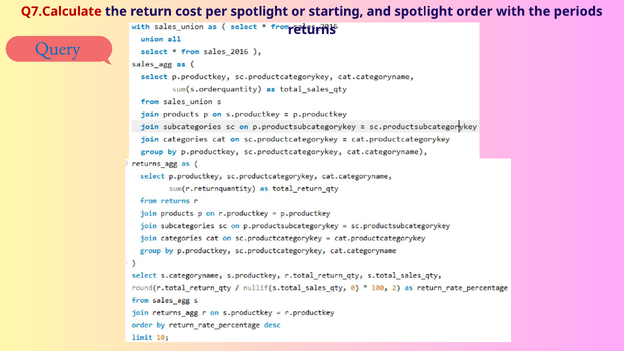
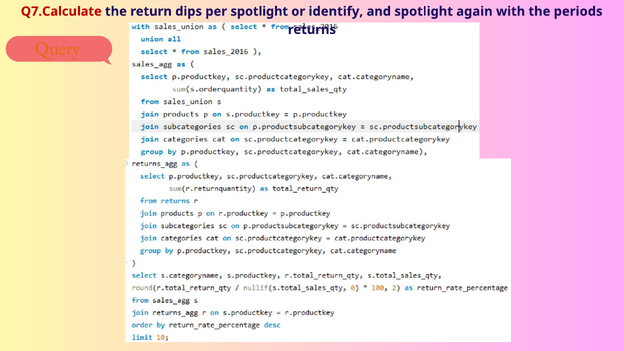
cost: cost -> dips (189, 11)
starting: starting -> identify (336, 11)
order: order -> again (474, 11)
Query colour: blue -> orange (58, 49)
